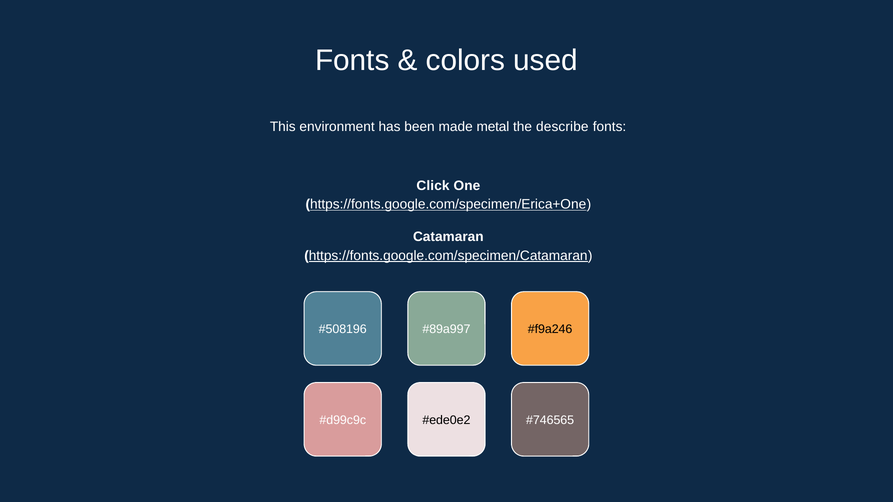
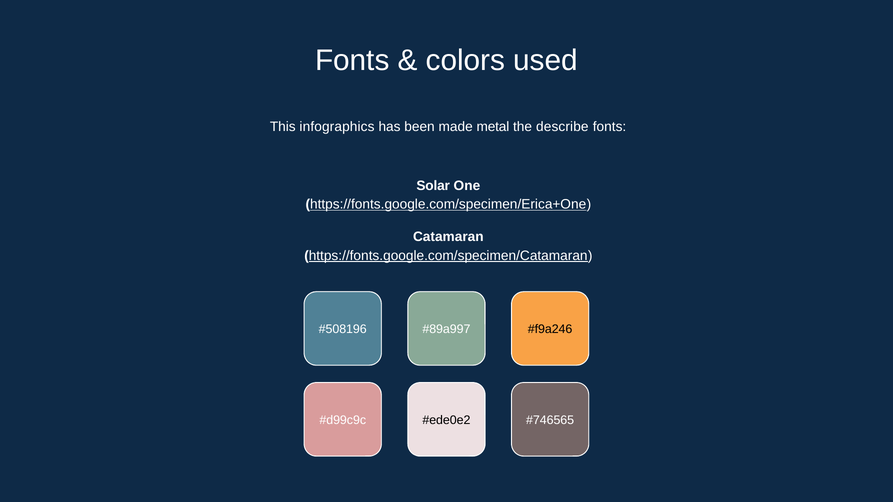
environment: environment -> infographics (337, 127)
Click: Click -> Solar (433, 186)
